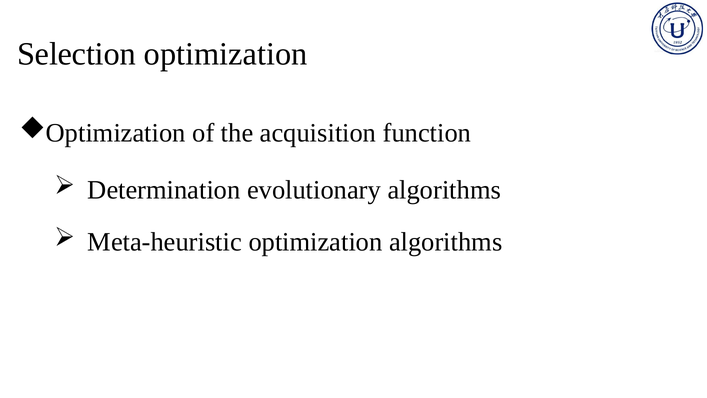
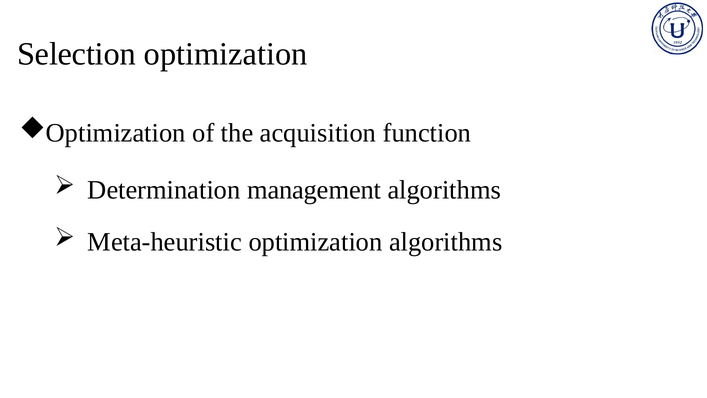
evolutionary: evolutionary -> management (314, 190)
